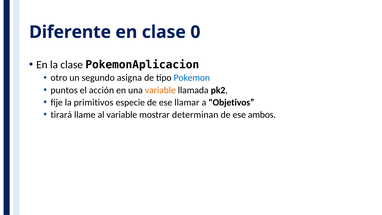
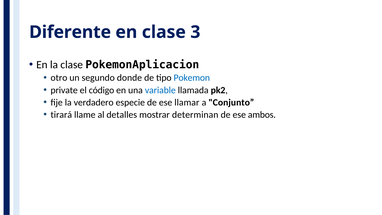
0: 0 -> 3 (195, 32)
asigna: asigna -> donde (129, 78)
puntos: puntos -> private (64, 90)
acción: acción -> código (102, 90)
variable colour: orange -> blue (160, 90)
primitivos: primitivos -> verdadero (94, 102)
Objetivos: Objetivos -> Conjunto (231, 102)
al variable: variable -> detalles (122, 115)
